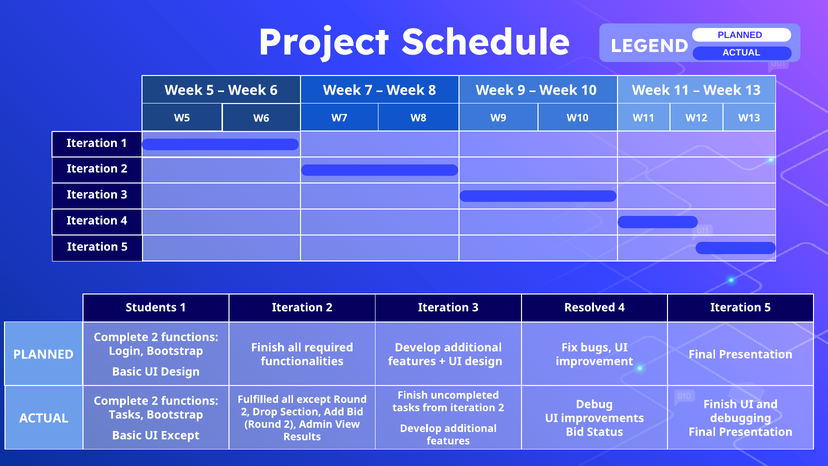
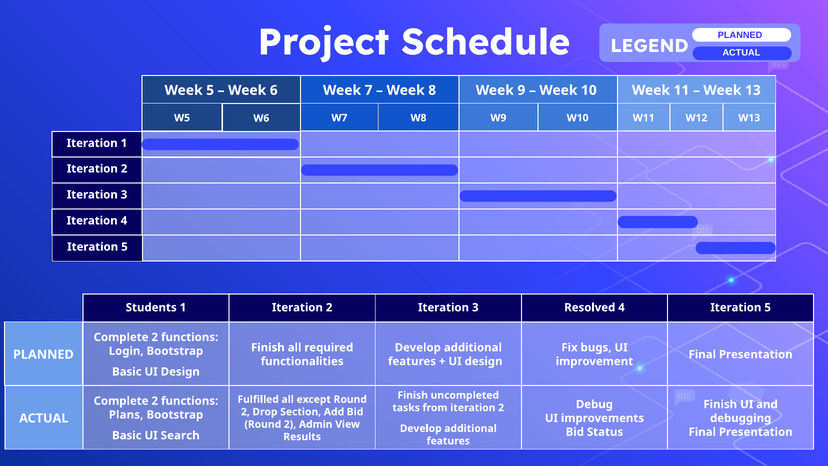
Tasks: Tasks -> Plans (126, 415)
UI Except: Except -> Search (180, 435)
